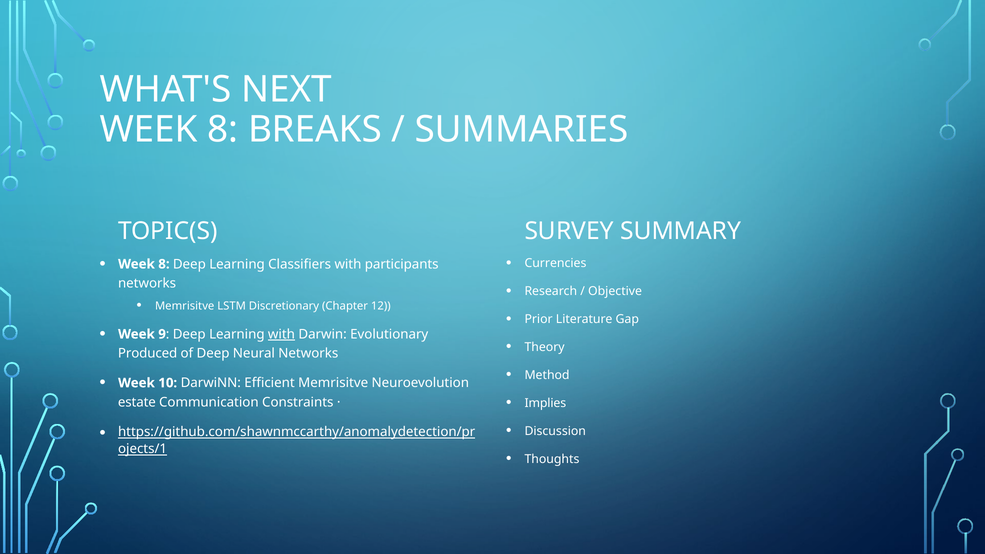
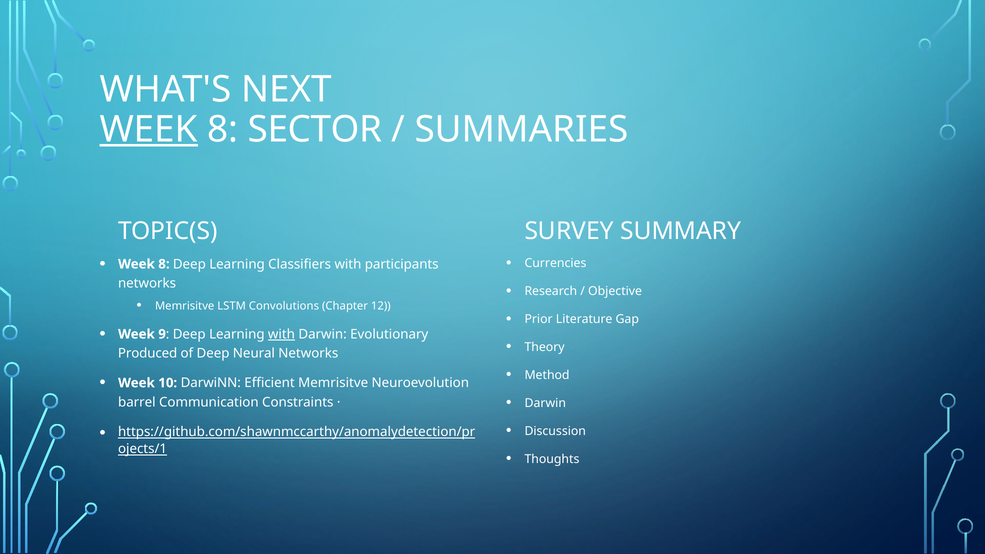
WEEK underline: none -> present (149, 129)
BREAKS: BREAKS -> SECTOR (315, 129)
Discretionary: Discretionary -> Convolutions (284, 306)
Implies: Implies -> Darwin (545, 403)
estate: estate -> barrel (137, 402)
